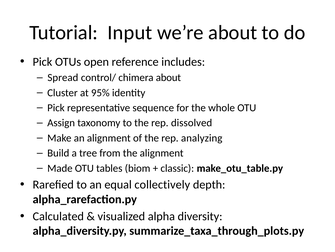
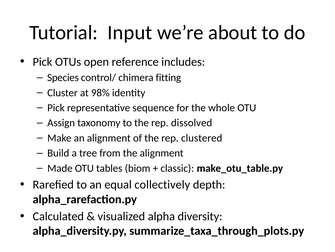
Spread: Spread -> Species (63, 77)
chimera about: about -> fitting (168, 77)
95%: 95% -> 98% (100, 92)
analyzing: analyzing -> clustered (202, 138)
